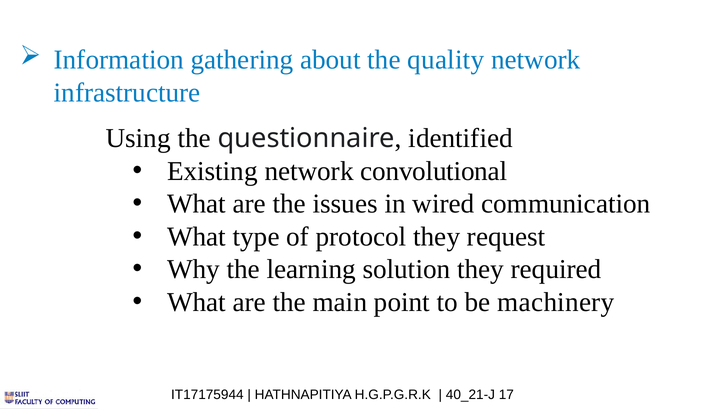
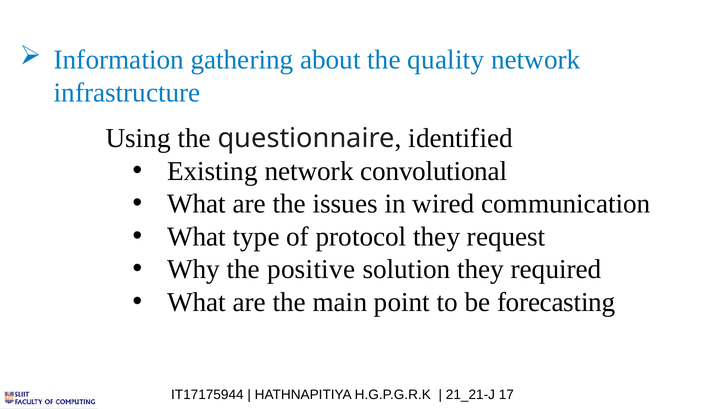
learning: learning -> positive (311, 269)
machinery: machinery -> forecasting (556, 302)
40_21-J: 40_21-J -> 21_21-J (470, 394)
